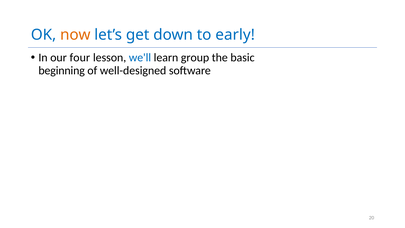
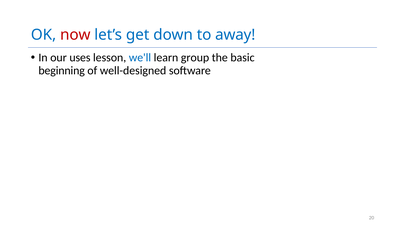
now colour: orange -> red (75, 35)
early: early -> away (235, 35)
four: four -> uses (80, 58)
